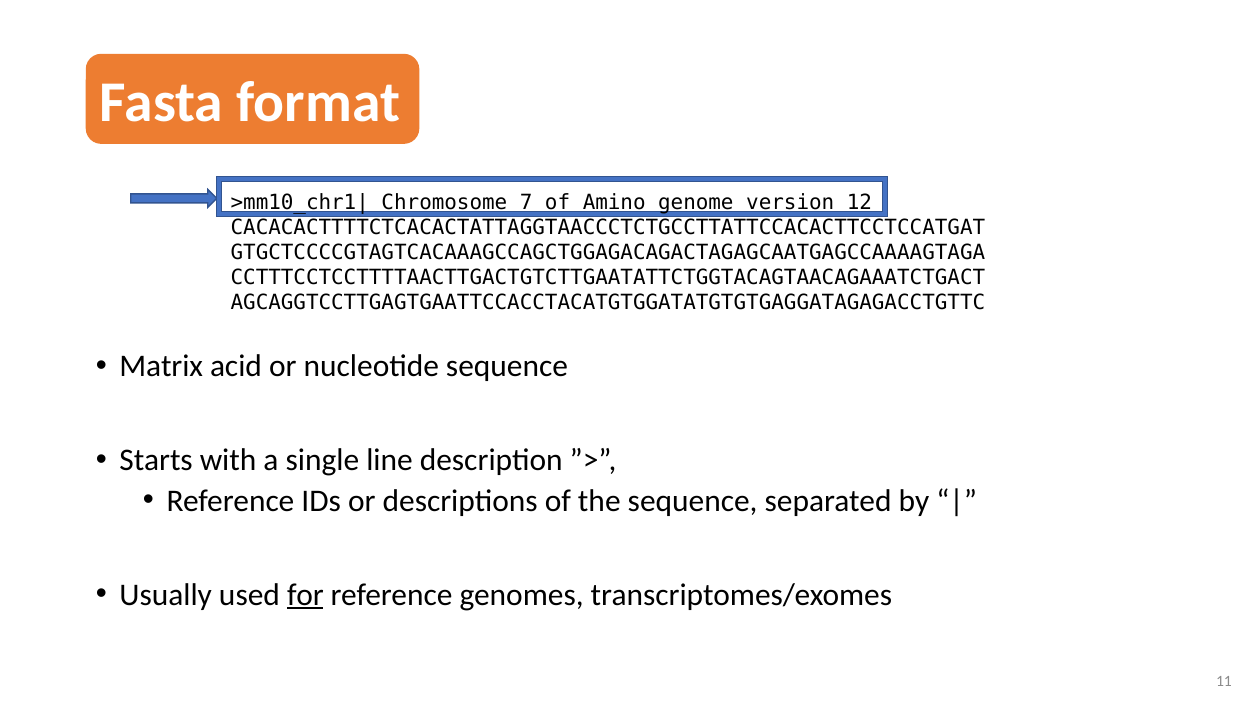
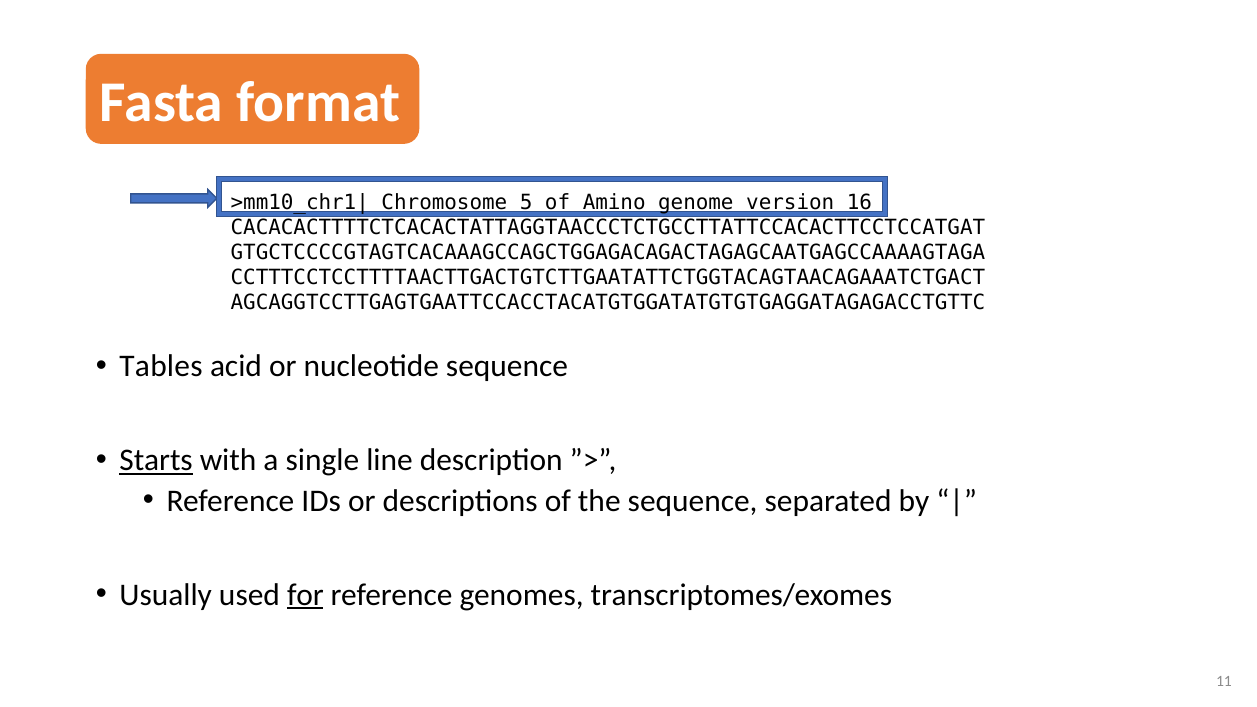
7: 7 -> 5 (526, 202)
12: 12 -> 16 (859, 202)
Matrix: Matrix -> Tables (161, 366)
Starts underline: none -> present (156, 460)
